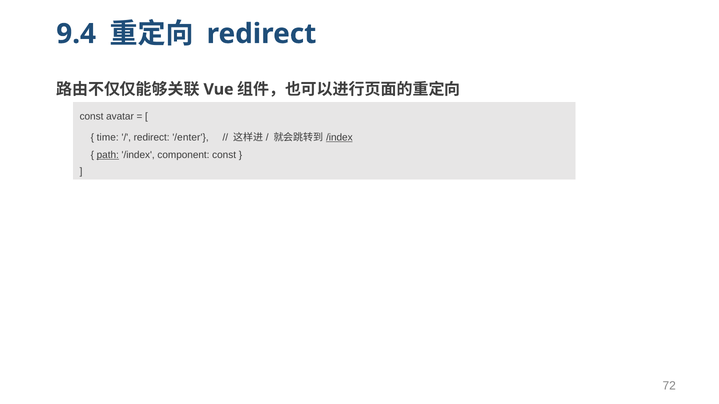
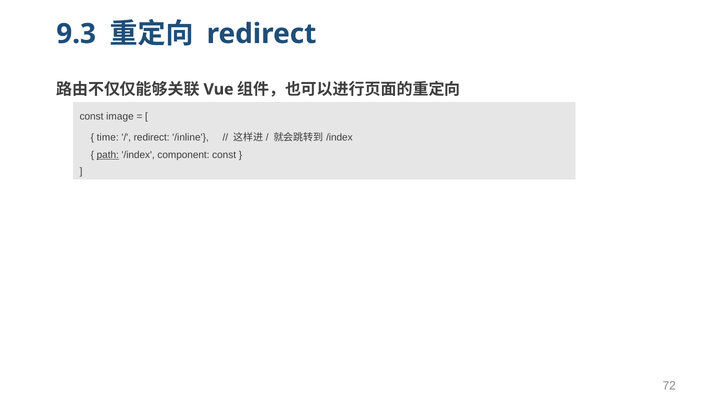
9.4: 9.4 -> 9.3 (76, 34)
avatar: avatar -> image (120, 117)
/enter: /enter -> /inline (191, 137)
/index underline: present -> none (339, 137)
